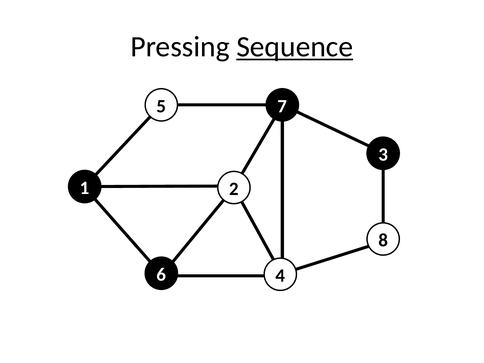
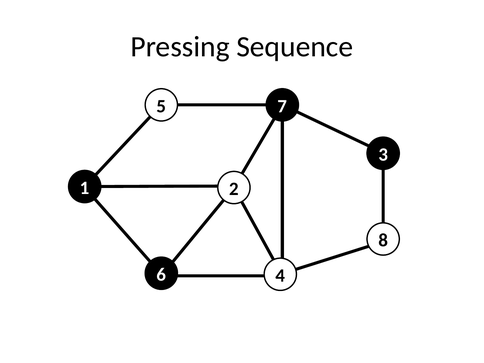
Sequence underline: present -> none (295, 47)
